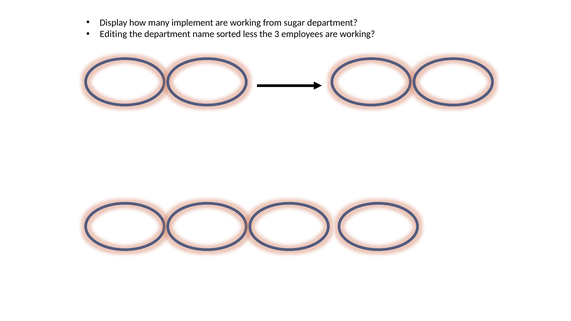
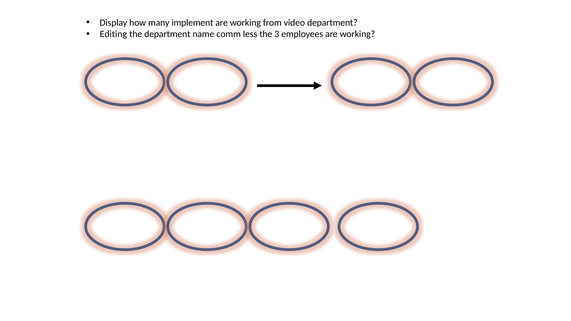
sugar: sugar -> video (294, 23)
sorted: sorted -> comm (229, 34)
